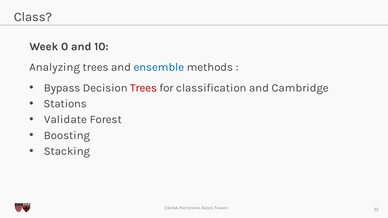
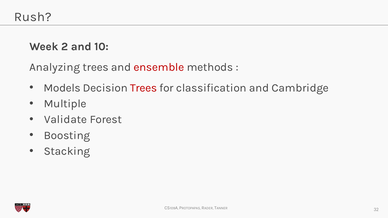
Class: Class -> Rush (33, 17)
0: 0 -> 2 (65, 47)
ensemble colour: blue -> red (159, 67)
Bypass: Bypass -> Models (62, 88)
Stations: Stations -> Multiple (65, 104)
